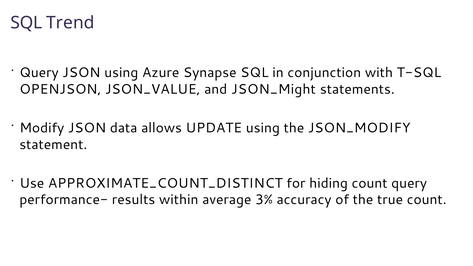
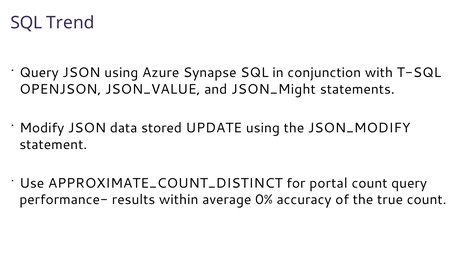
allows: allows -> stored (162, 128)
hiding: hiding -> portal (328, 183)
3%: 3% -> 0% (264, 200)
